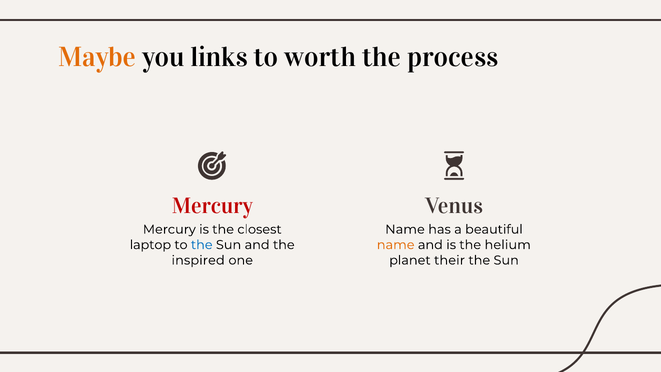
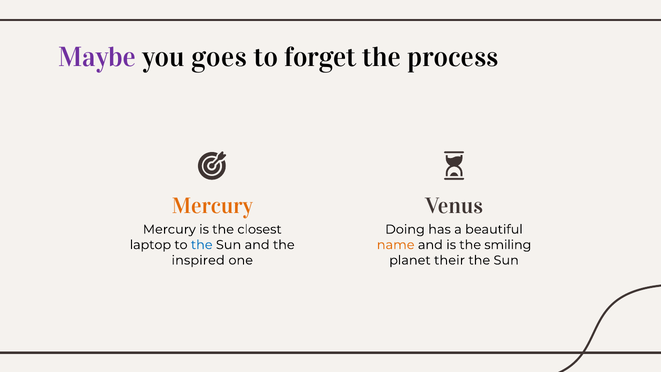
Maybe colour: orange -> purple (97, 57)
links: links -> goes (219, 57)
worth: worth -> forget (320, 57)
Mercury colour: red -> orange (212, 206)
Name: Name -> Doing (405, 229)
helium: helium -> smiling (508, 245)
